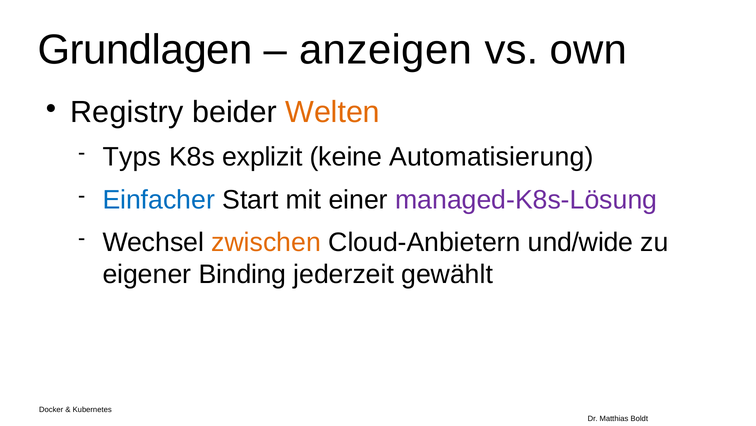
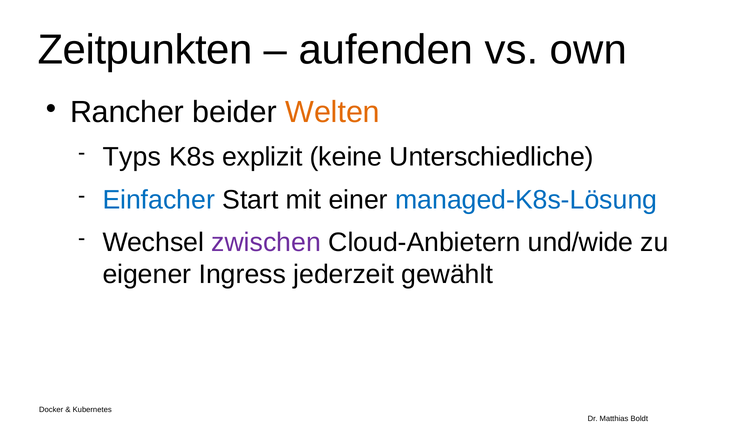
Grundlagen: Grundlagen -> Zeitpunkten (145, 50)
anzeigen: anzeigen -> aufenden (386, 50)
Registry: Registry -> Rancher (127, 112)
Automatisierung: Automatisierung -> Unterschiedliche (492, 157)
managed-K8s-Lösung colour: purple -> blue (526, 199)
zwischen colour: orange -> purple (266, 242)
Binding: Binding -> Ingress (242, 274)
